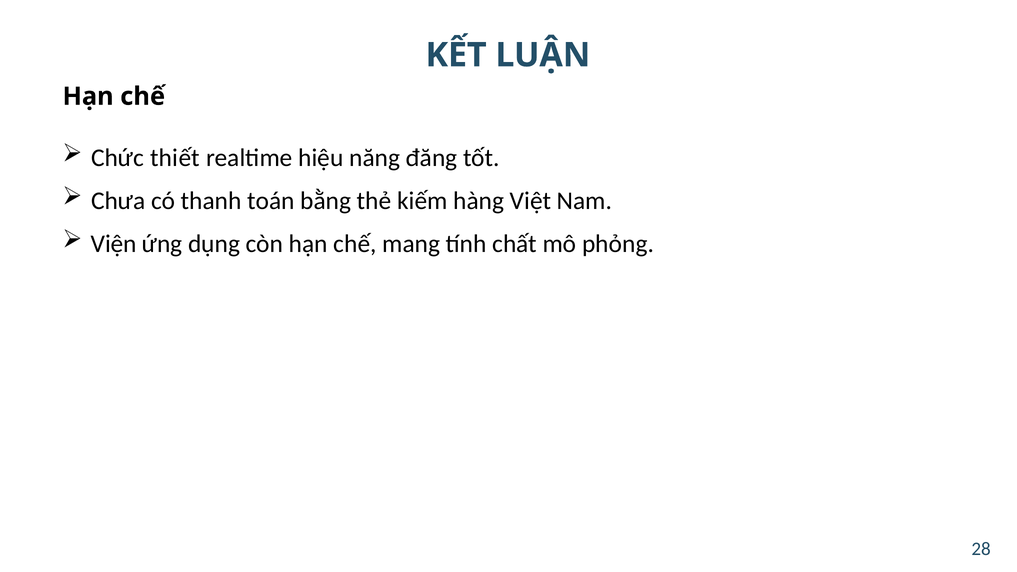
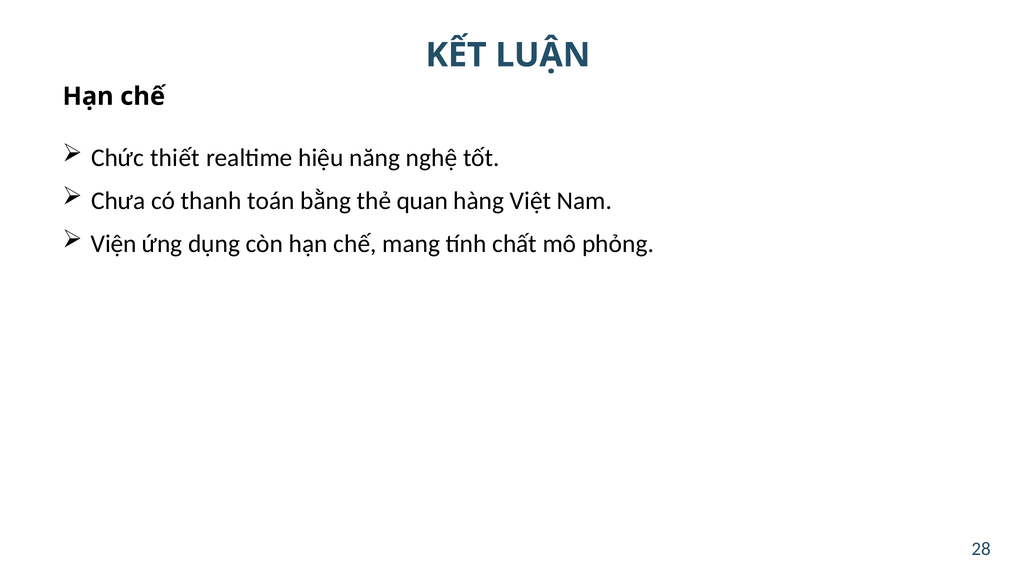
đăng: đăng -> nghệ (432, 158)
kiếm: kiếm -> quan (422, 201)
